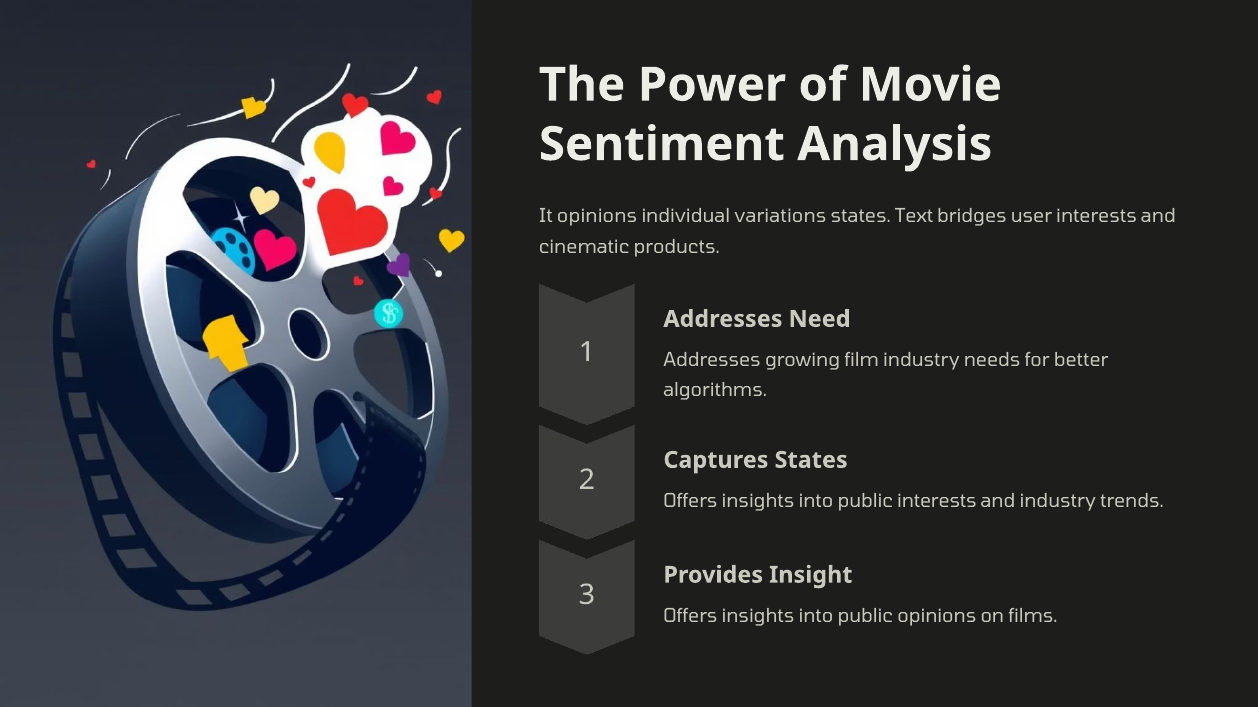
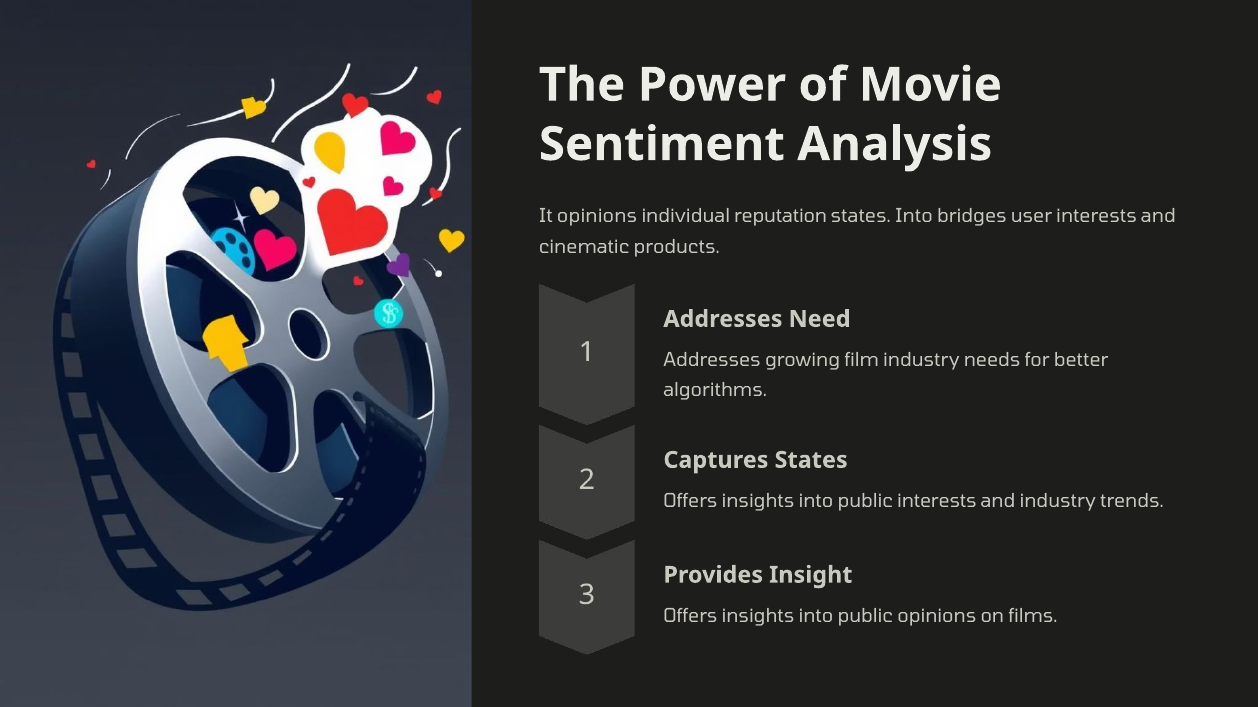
variations: variations -> reputation (781, 217)
states Text: Text -> Into (914, 217)
